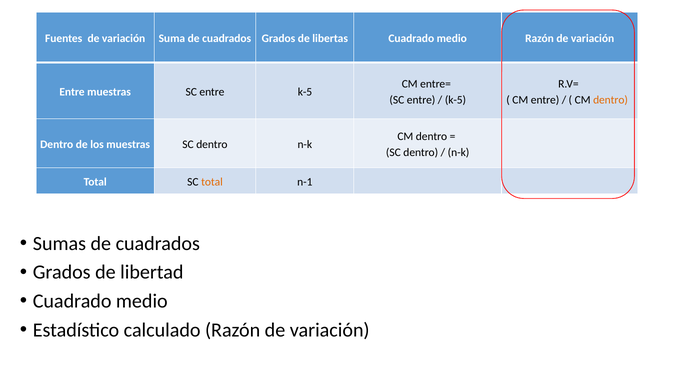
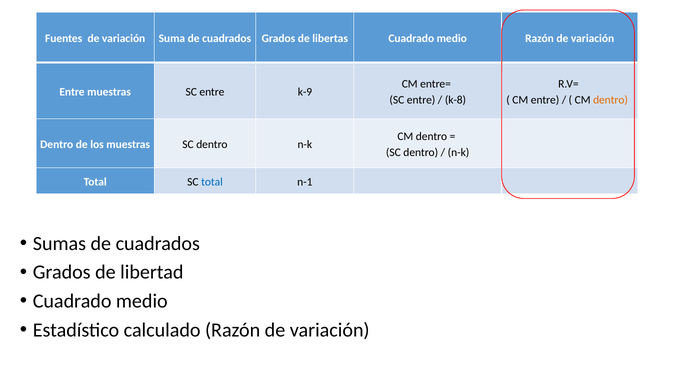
entre k-5: k-5 -> k-9 (305, 92)
k-5: k-5 -> k-8 (455, 100)
total colour: orange -> blue (212, 182)
